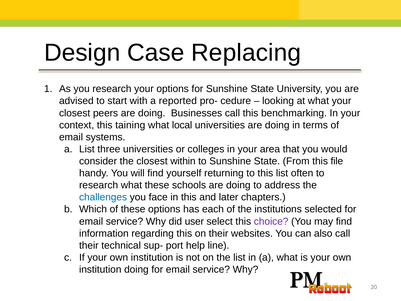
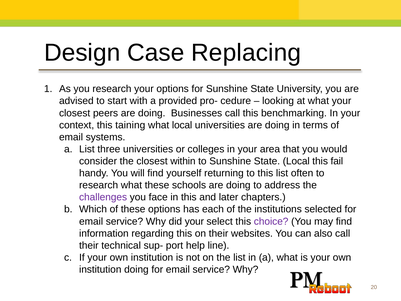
reported: reported -> provided (178, 101)
State From: From -> Local (296, 161)
file: file -> fail (337, 161)
challenges colour: blue -> purple (103, 197)
did user: user -> your (194, 221)
